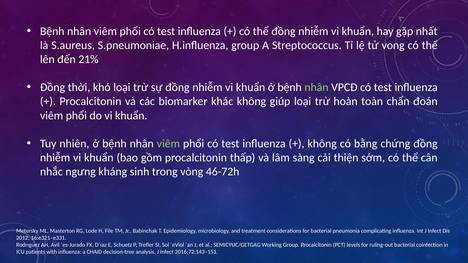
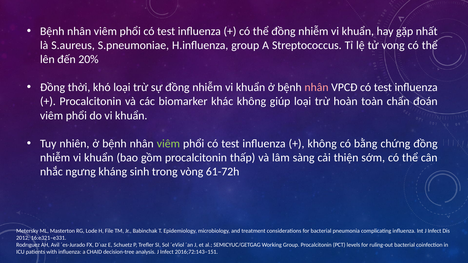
21%: 21% -> 20% (88, 59)
nhân colour: light green -> pink (317, 88)
46-72h: 46-72h -> 61-72h (223, 172)
